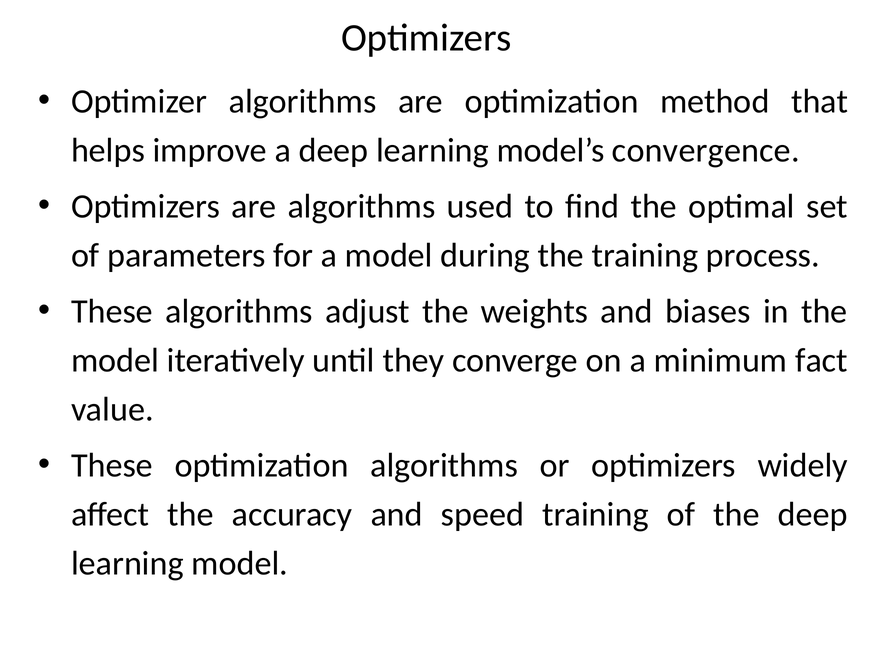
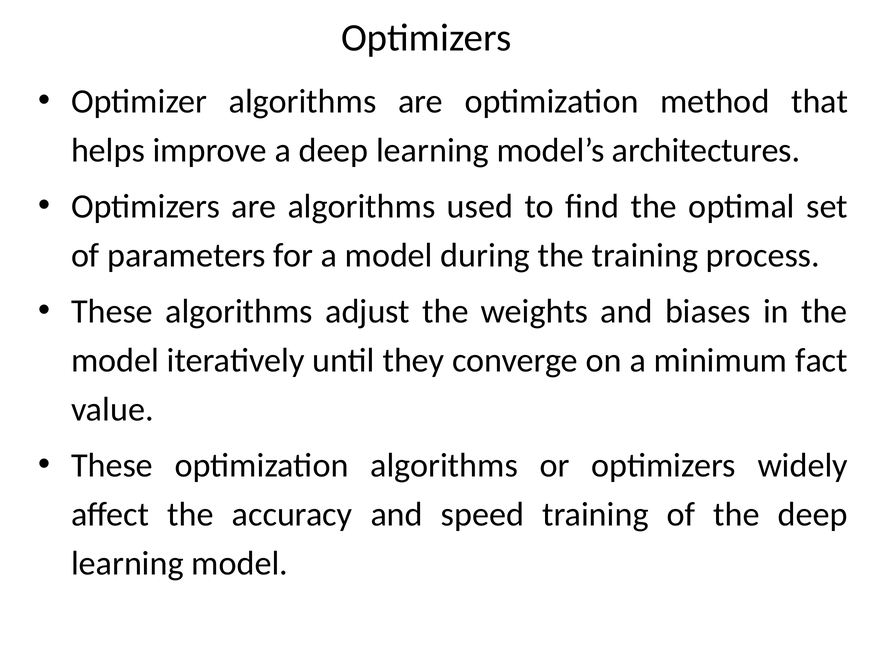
convergence: convergence -> architectures (706, 150)
